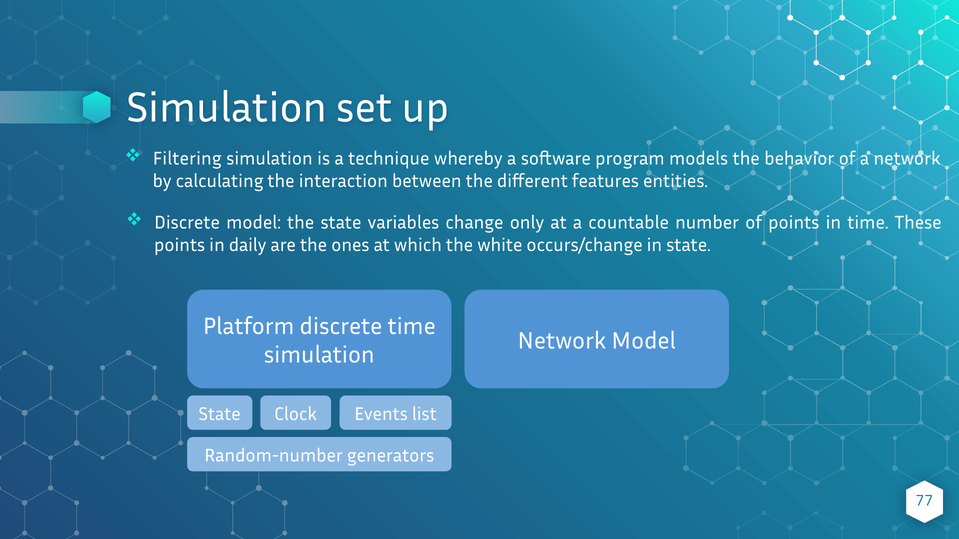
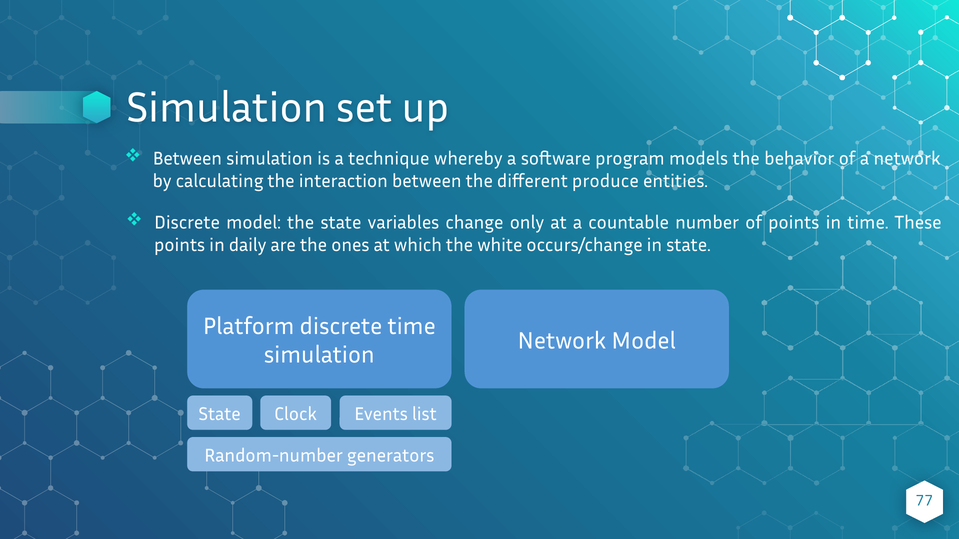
Filtering: Filtering -> Between (187, 159)
features: features -> produce (605, 181)
